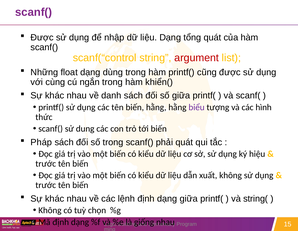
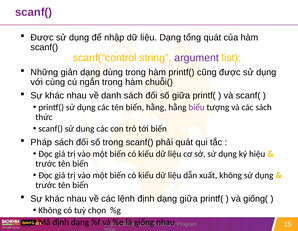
argument colour: red -> purple (197, 58)
float: float -> giản (69, 72)
khiển(: khiển( -> chuỗi( (159, 82)
các hình: hình -> sách (264, 107)
string(: string( -> giống( (256, 198)
